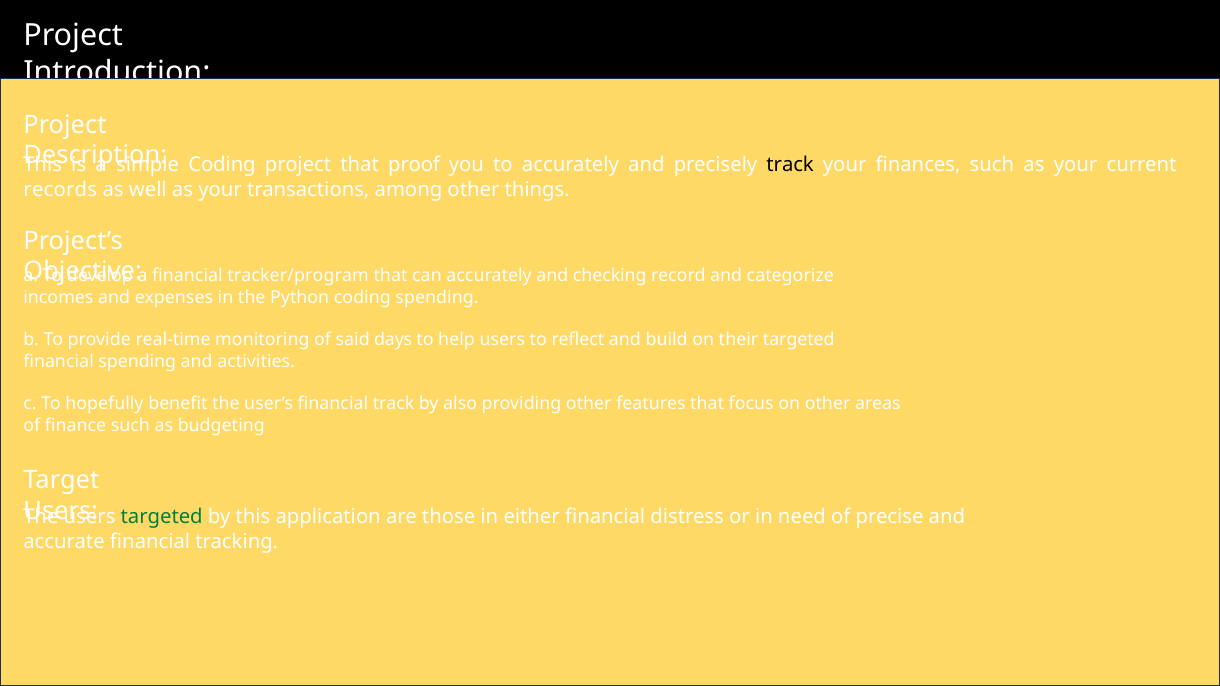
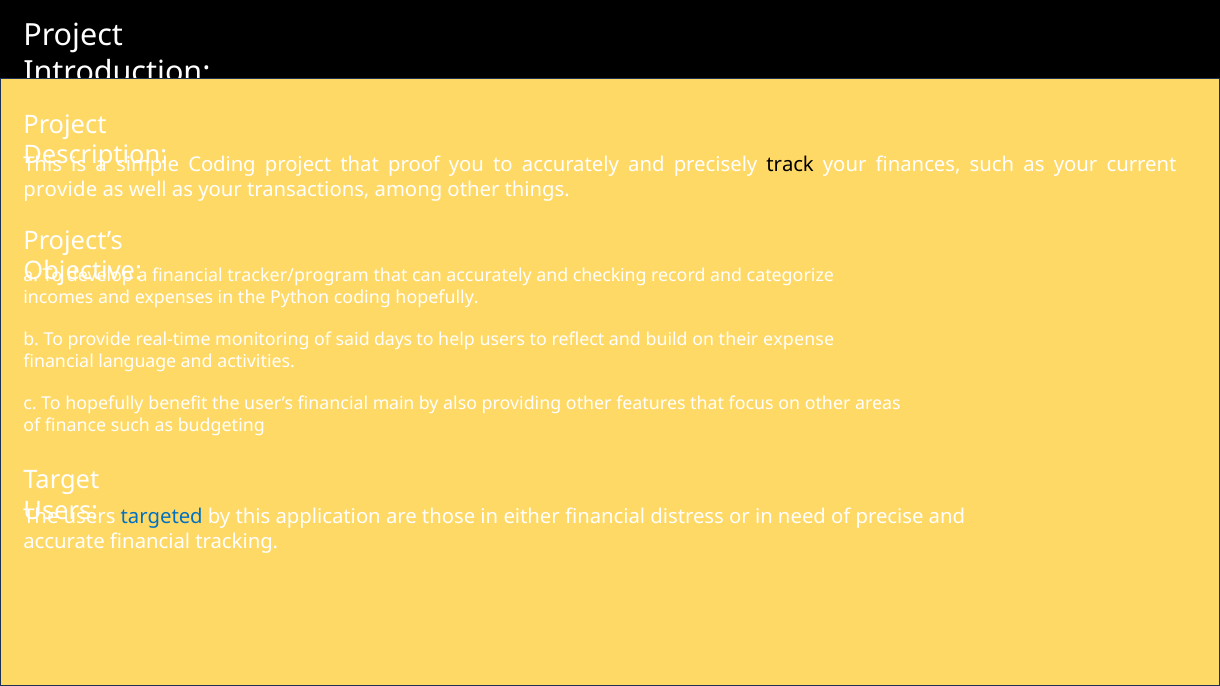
records: records -> provide (60, 189)
coding spending: spending -> hopefully (437, 297)
their targeted: targeted -> expense (799, 340)
financial spending: spending -> language (137, 361)
financial track: track -> main (394, 404)
targeted colour: green -> blue (162, 517)
